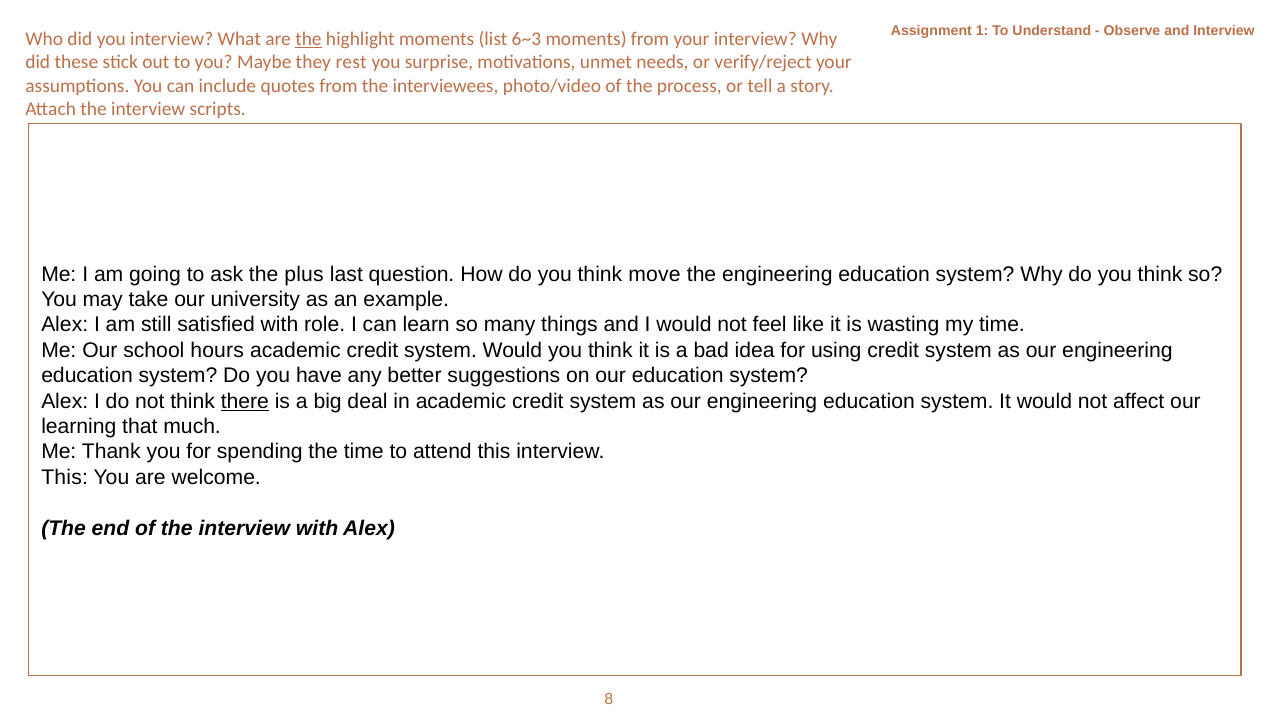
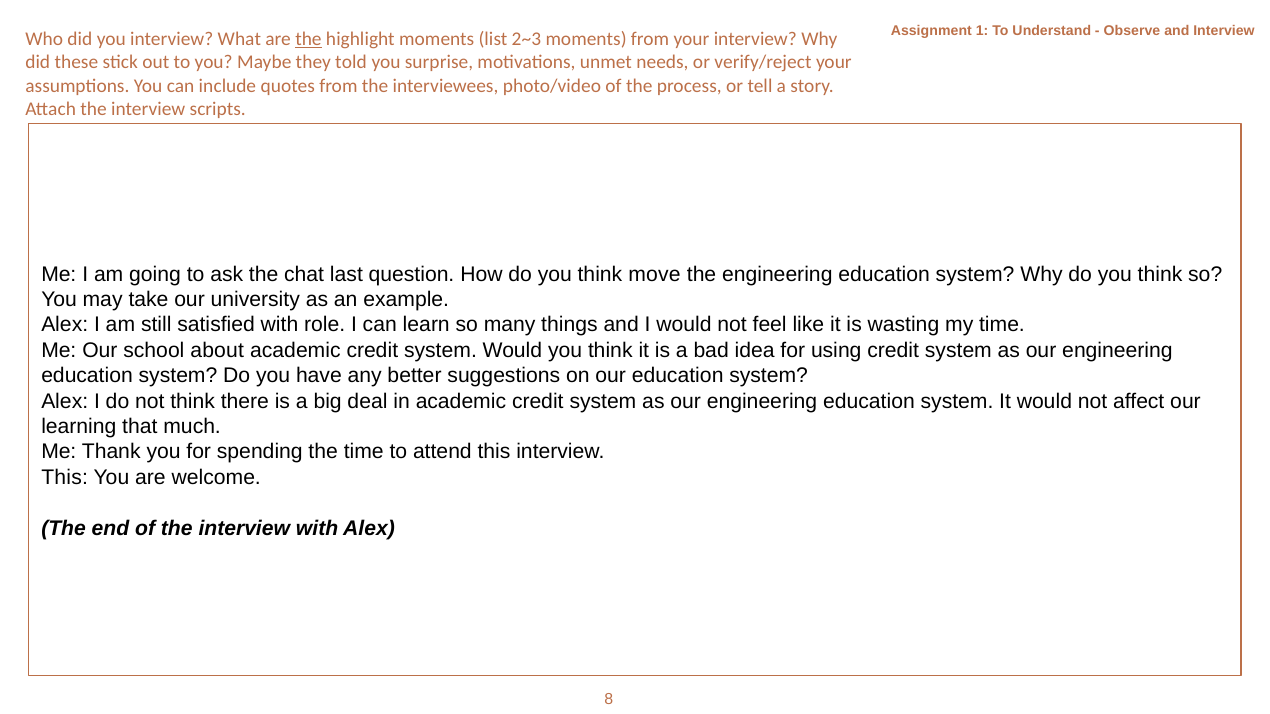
6~3: 6~3 -> 2~3 (526, 39)
rest: rest -> told (351, 62)
plus: plus -> chat (304, 274)
hours: hours -> about (217, 351)
there underline: present -> none (245, 401)
